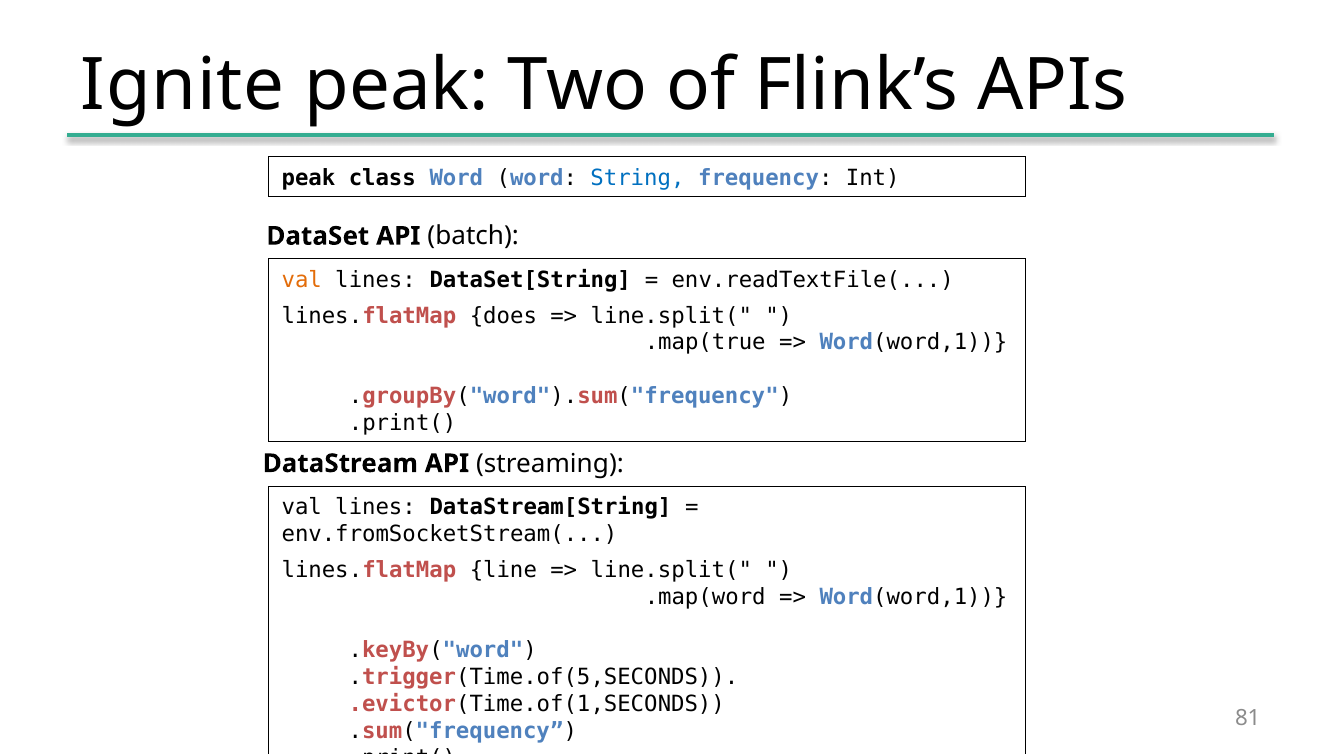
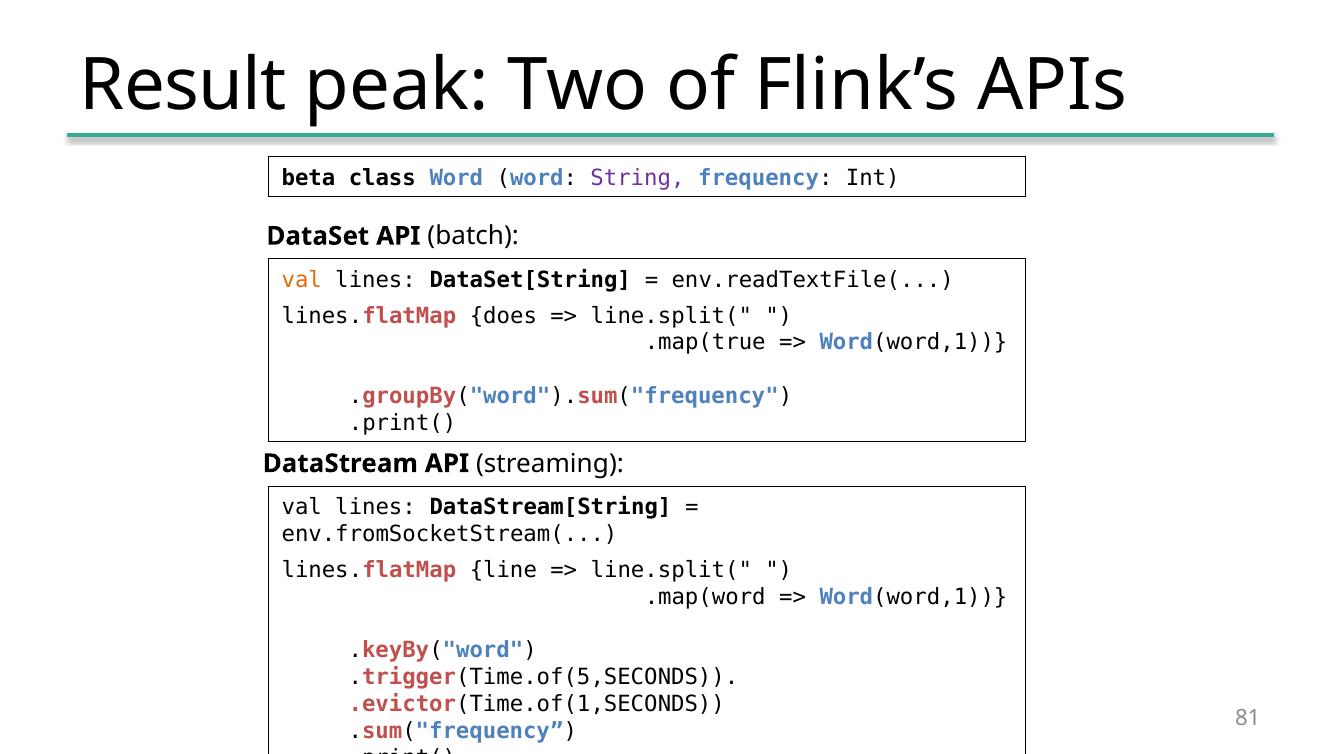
Ignite: Ignite -> Result (183, 86)
peak: peak -> beta (308, 178)
String colour: blue -> purple (637, 178)
